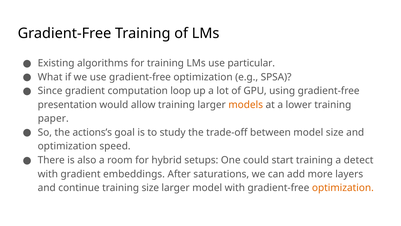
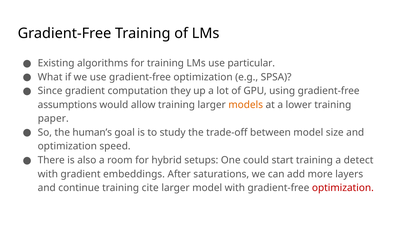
loop: loop -> they (181, 91)
presentation: presentation -> assumptions (67, 105)
actions’s: actions’s -> human’s (92, 132)
training size: size -> cite (150, 188)
optimization colour: orange -> red (343, 188)
